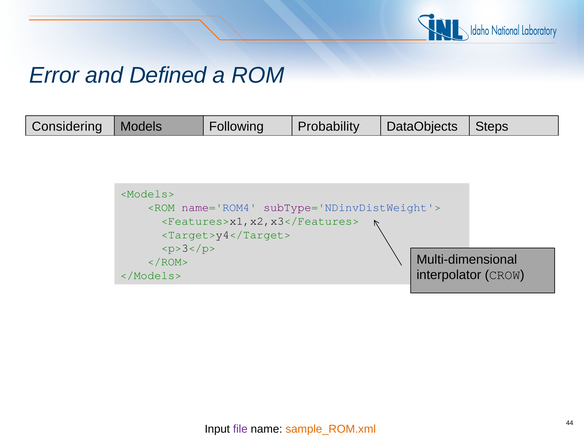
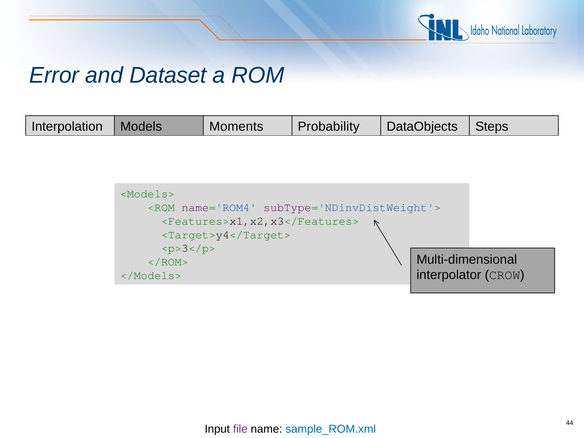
Defined: Defined -> Dataset (168, 75)
Considering: Considering -> Interpolation (67, 126)
Following: Following -> Moments (236, 126)
sample_ROM.xml colour: orange -> blue (331, 429)
